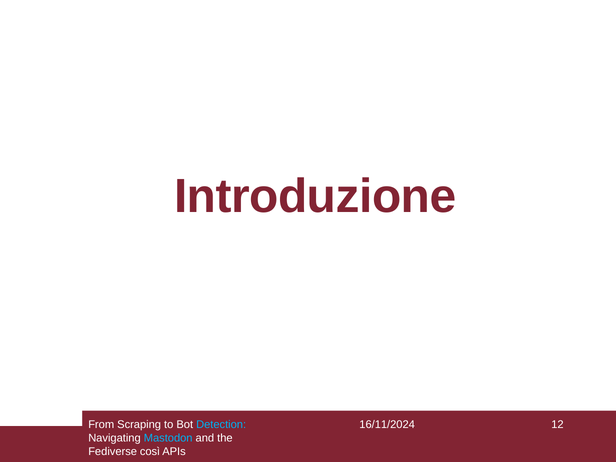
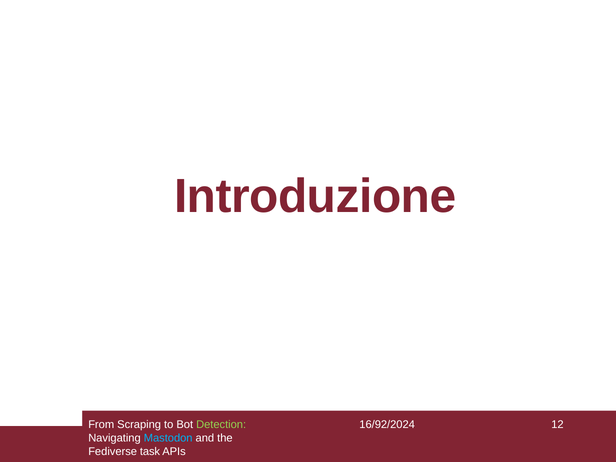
Detection colour: light blue -> light green (221, 425)
16/11/2024: 16/11/2024 -> 16/92/2024 (387, 425)
così: così -> task (150, 451)
